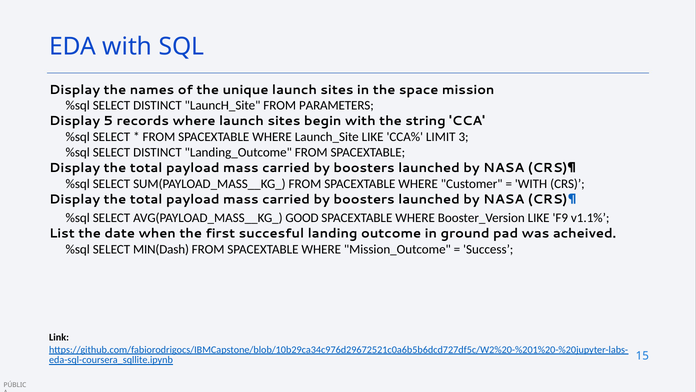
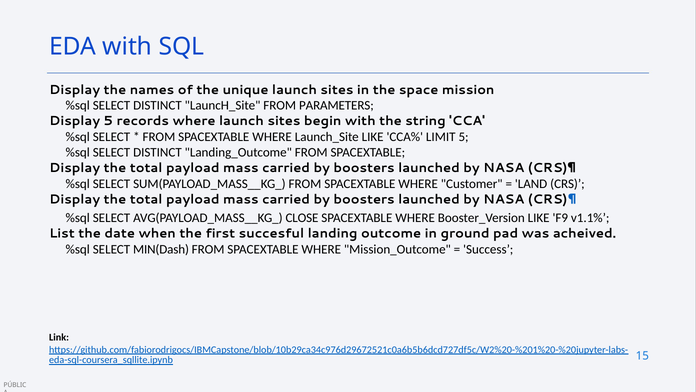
LIMIT 3: 3 -> 5 (464, 137)
WITH: WITH -> LAND (531, 184)
GOOD: GOOD -> CLOSE (302, 218)
